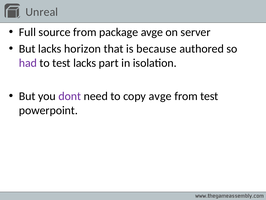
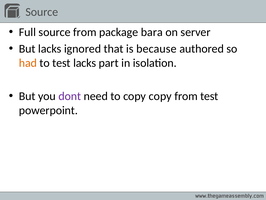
Unreal: Unreal -> Source (42, 12)
package avge: avge -> bara (152, 32)
horizon: horizon -> ignored (83, 49)
had colour: purple -> orange (28, 63)
copy avge: avge -> copy (160, 96)
